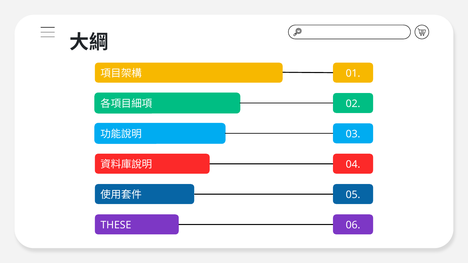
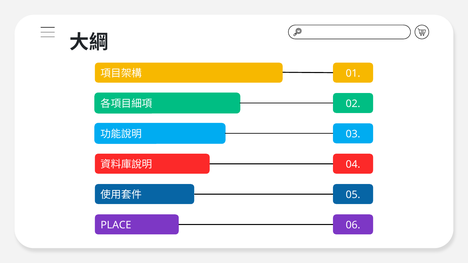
THESE: THESE -> PLACE (116, 225)
